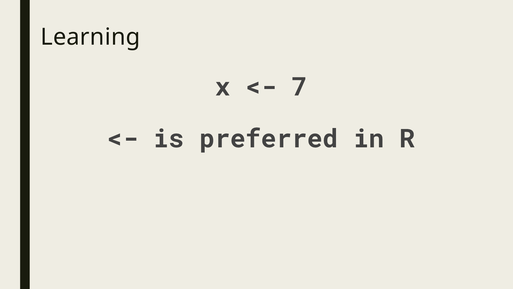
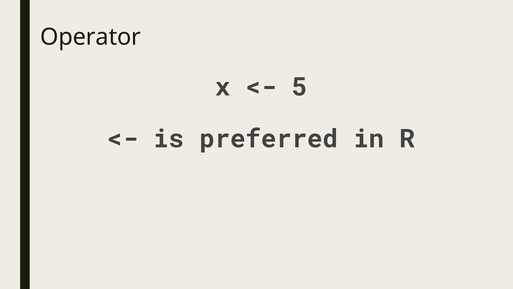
Learning: Learning -> Operator (91, 37)
7: 7 -> 5 (299, 87)
